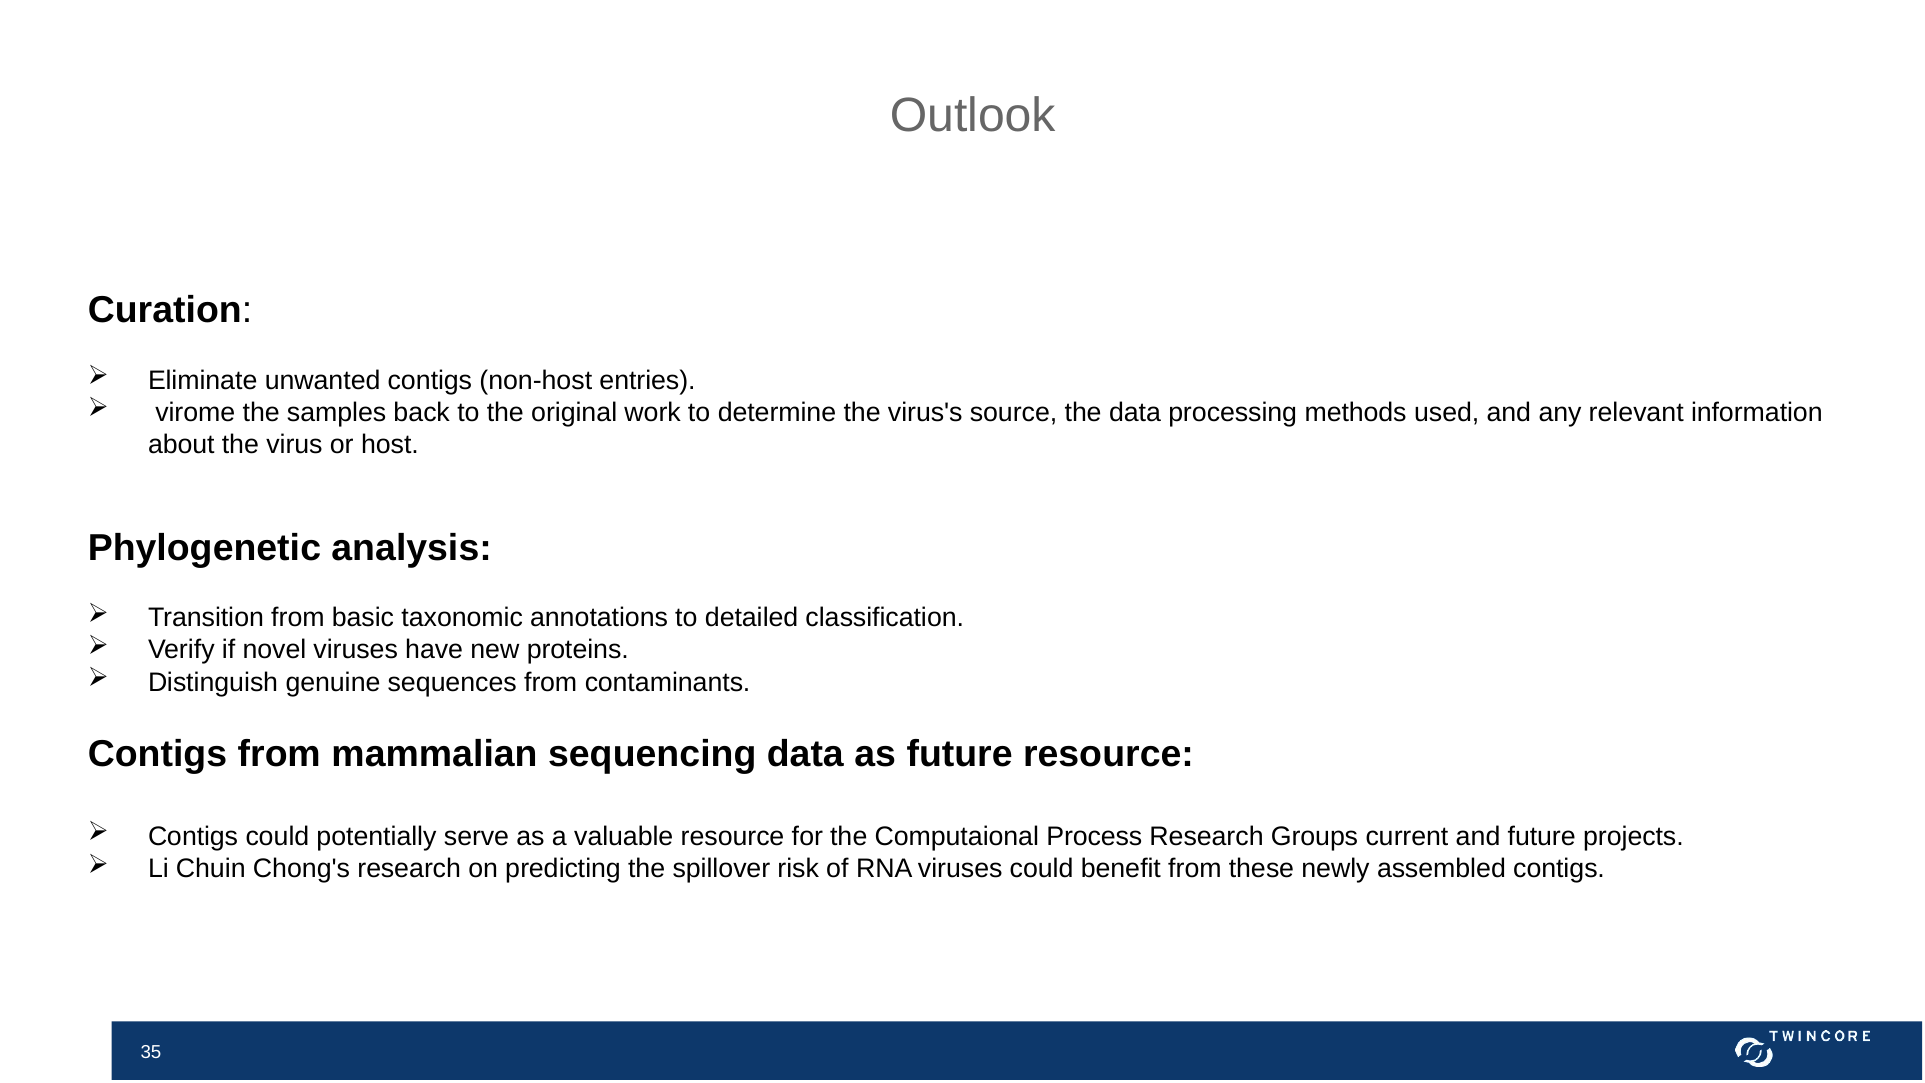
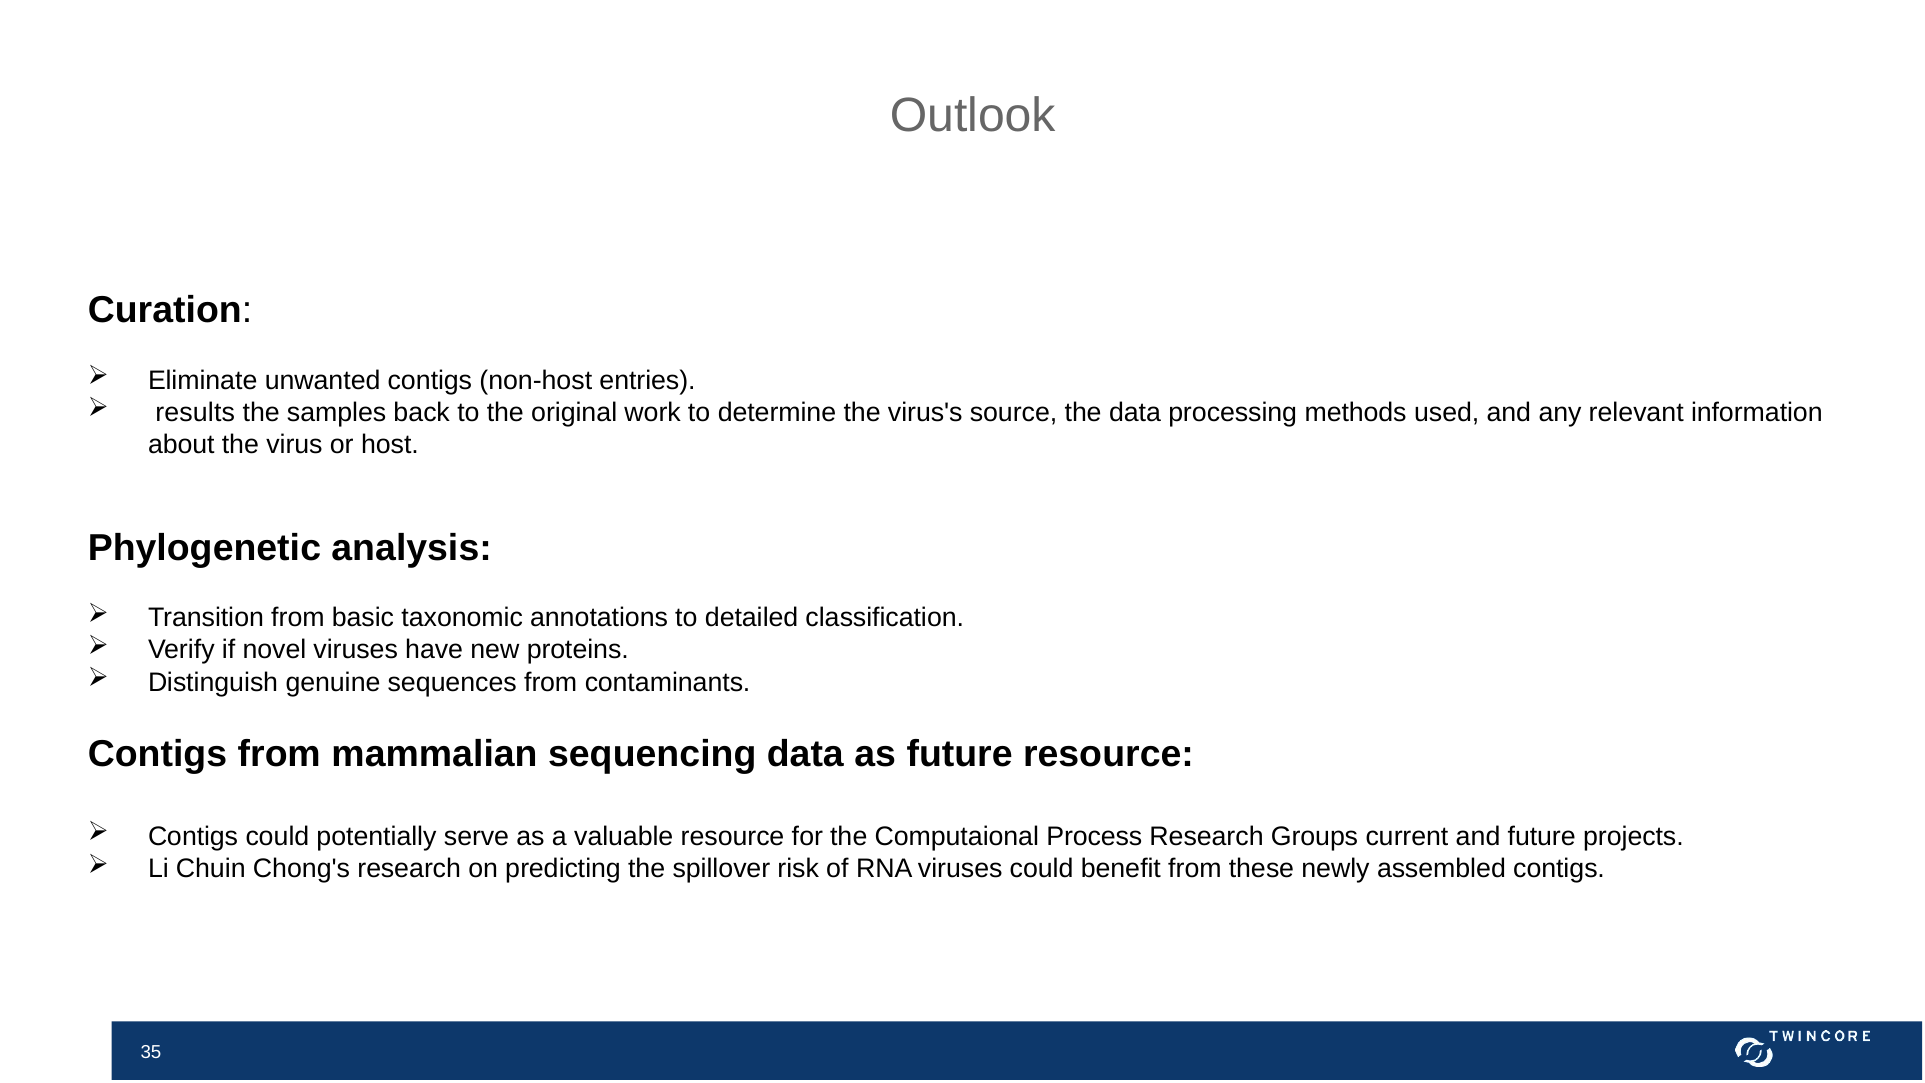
virome: virome -> results (195, 412)
